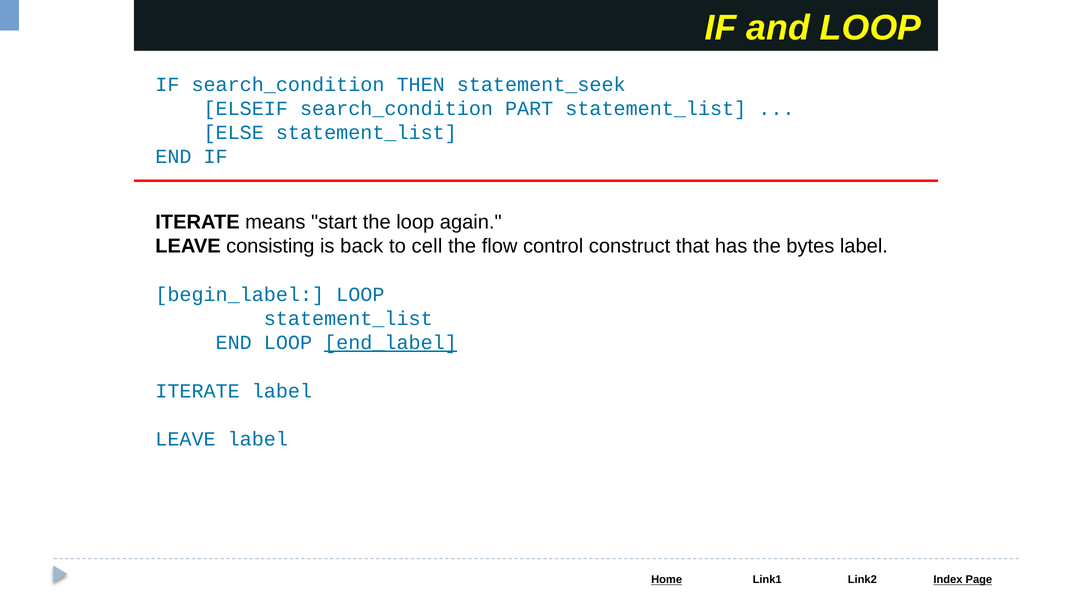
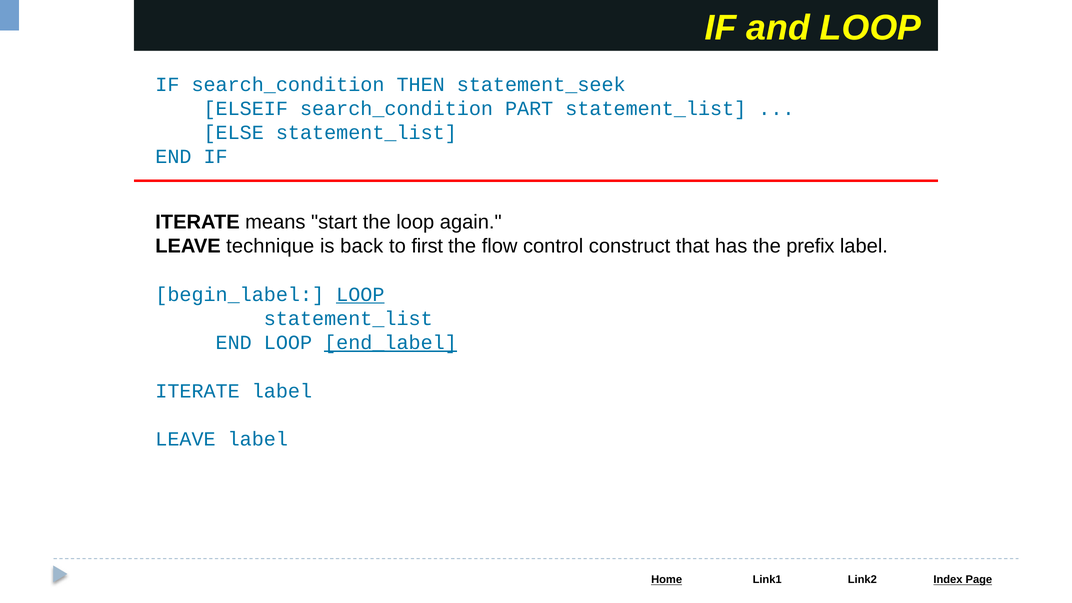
consisting: consisting -> technique (270, 246)
cell: cell -> first (427, 246)
bytes: bytes -> prefix (810, 246)
LOOP underline: none -> present (360, 294)
